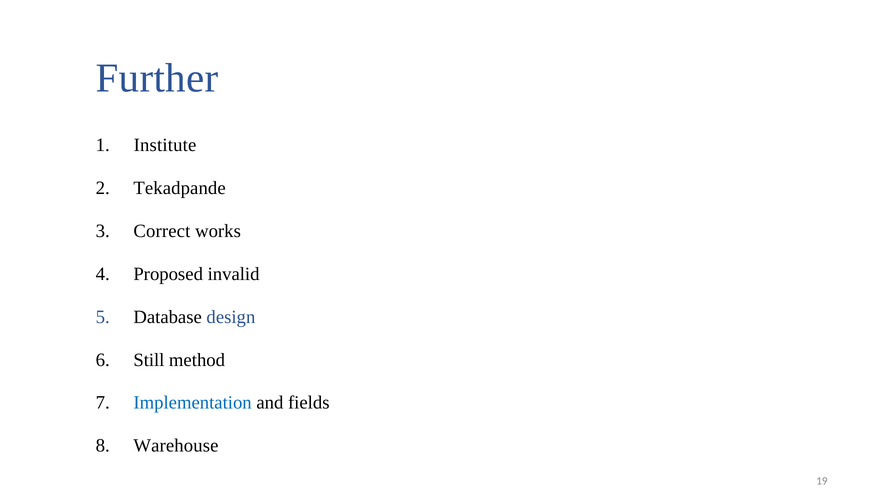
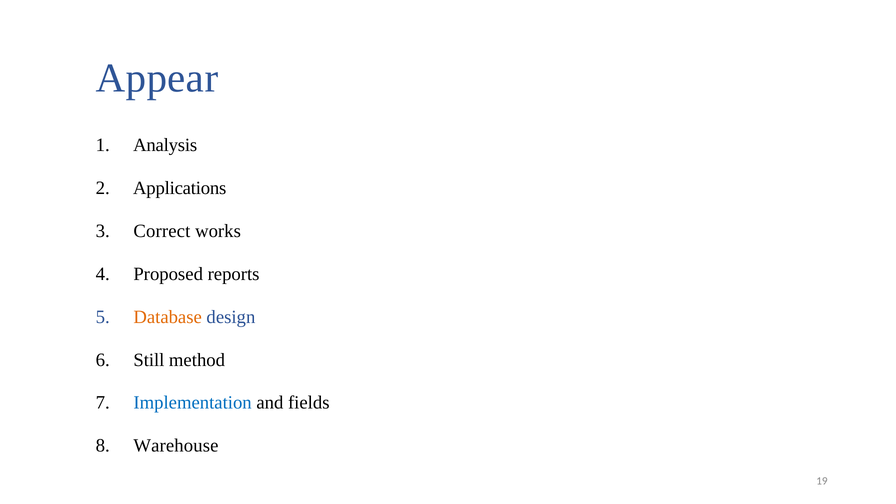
Further: Further -> Appear (157, 78)
Institute: Institute -> Analysis (165, 145)
Tekadpande: Tekadpande -> Applications (180, 188)
invalid: invalid -> reports (234, 274)
Database colour: black -> orange (168, 317)
